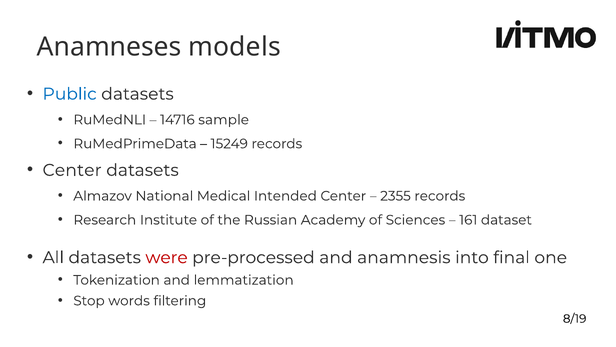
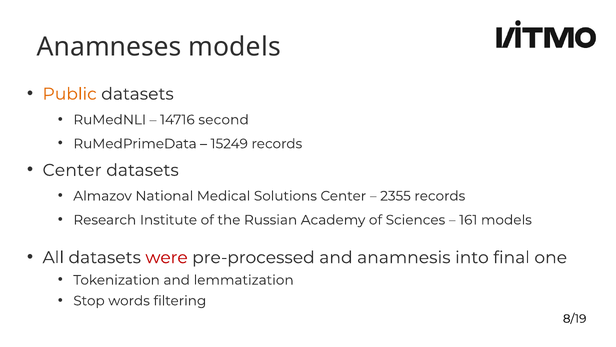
Public colour: blue -> orange (70, 94)
sample: sample -> second (224, 120)
Intended: Intended -> Solutions (285, 196)
161 dataset: dataset -> models (506, 220)
